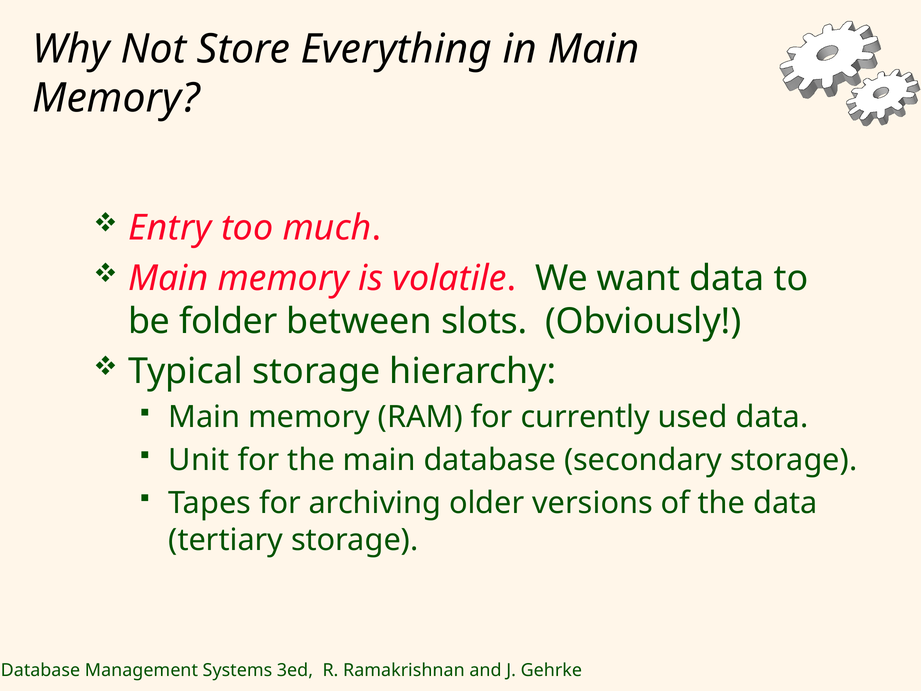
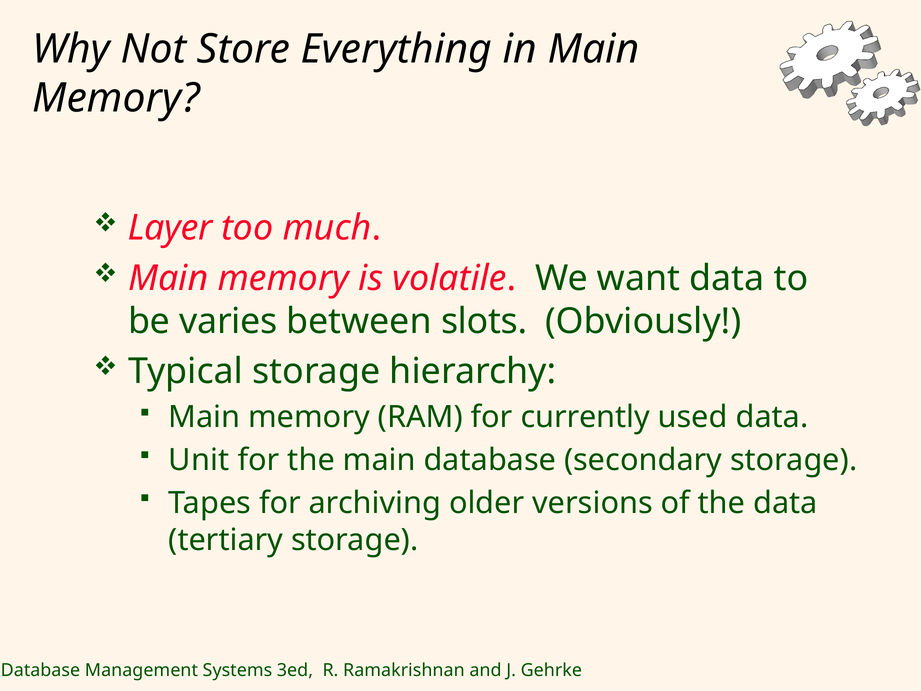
Entry: Entry -> Layer (170, 228)
folder: folder -> varies (228, 321)
